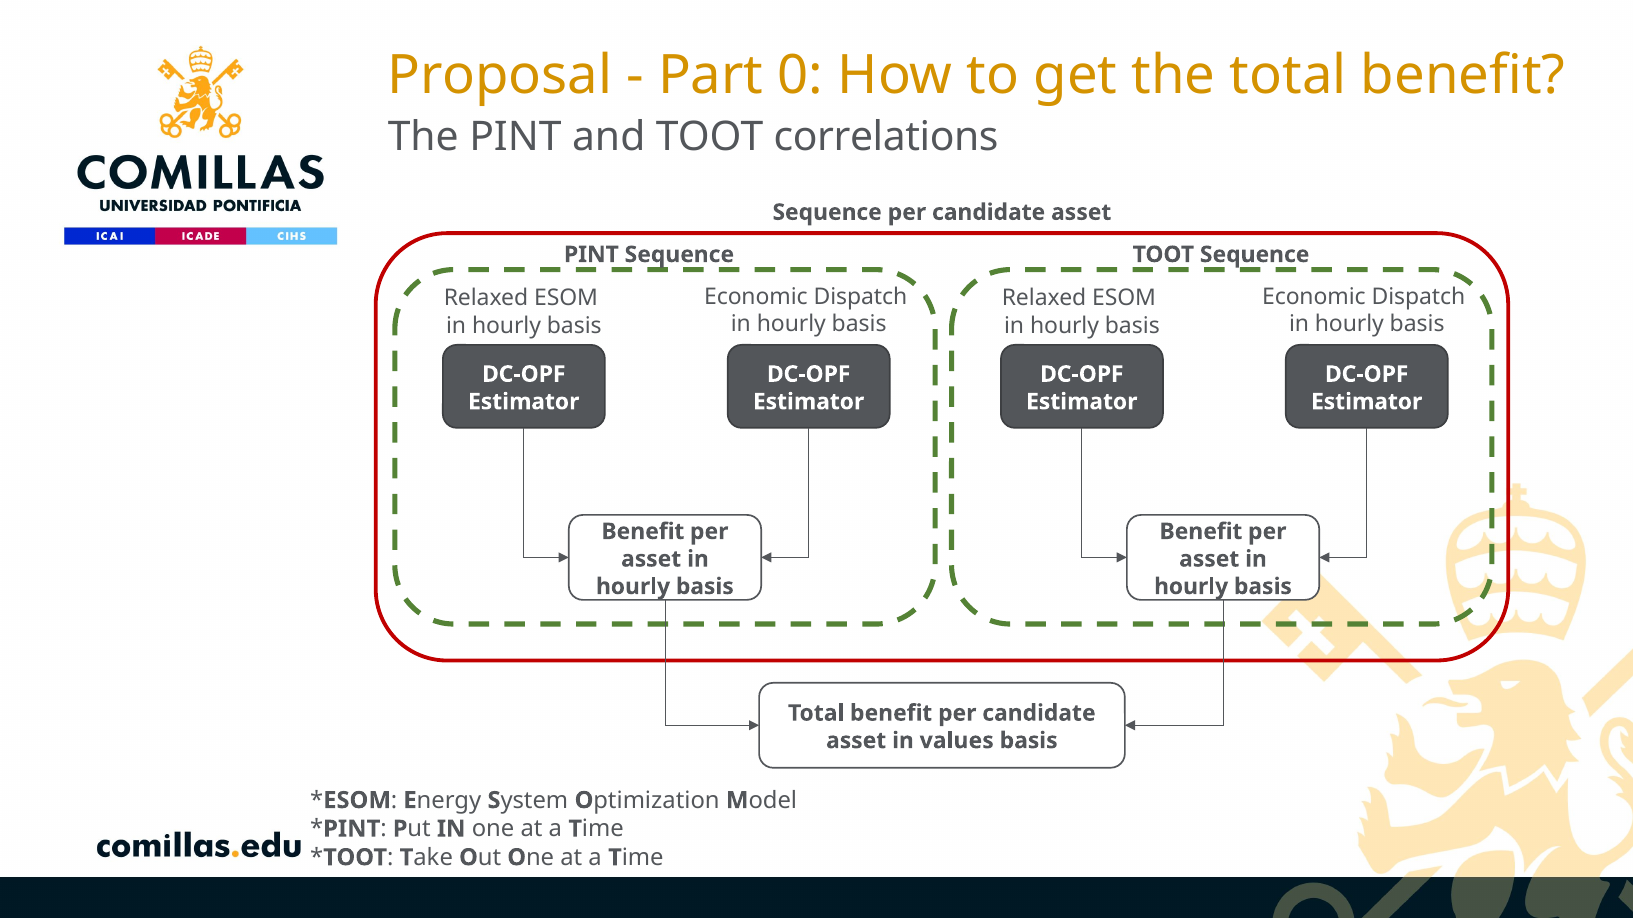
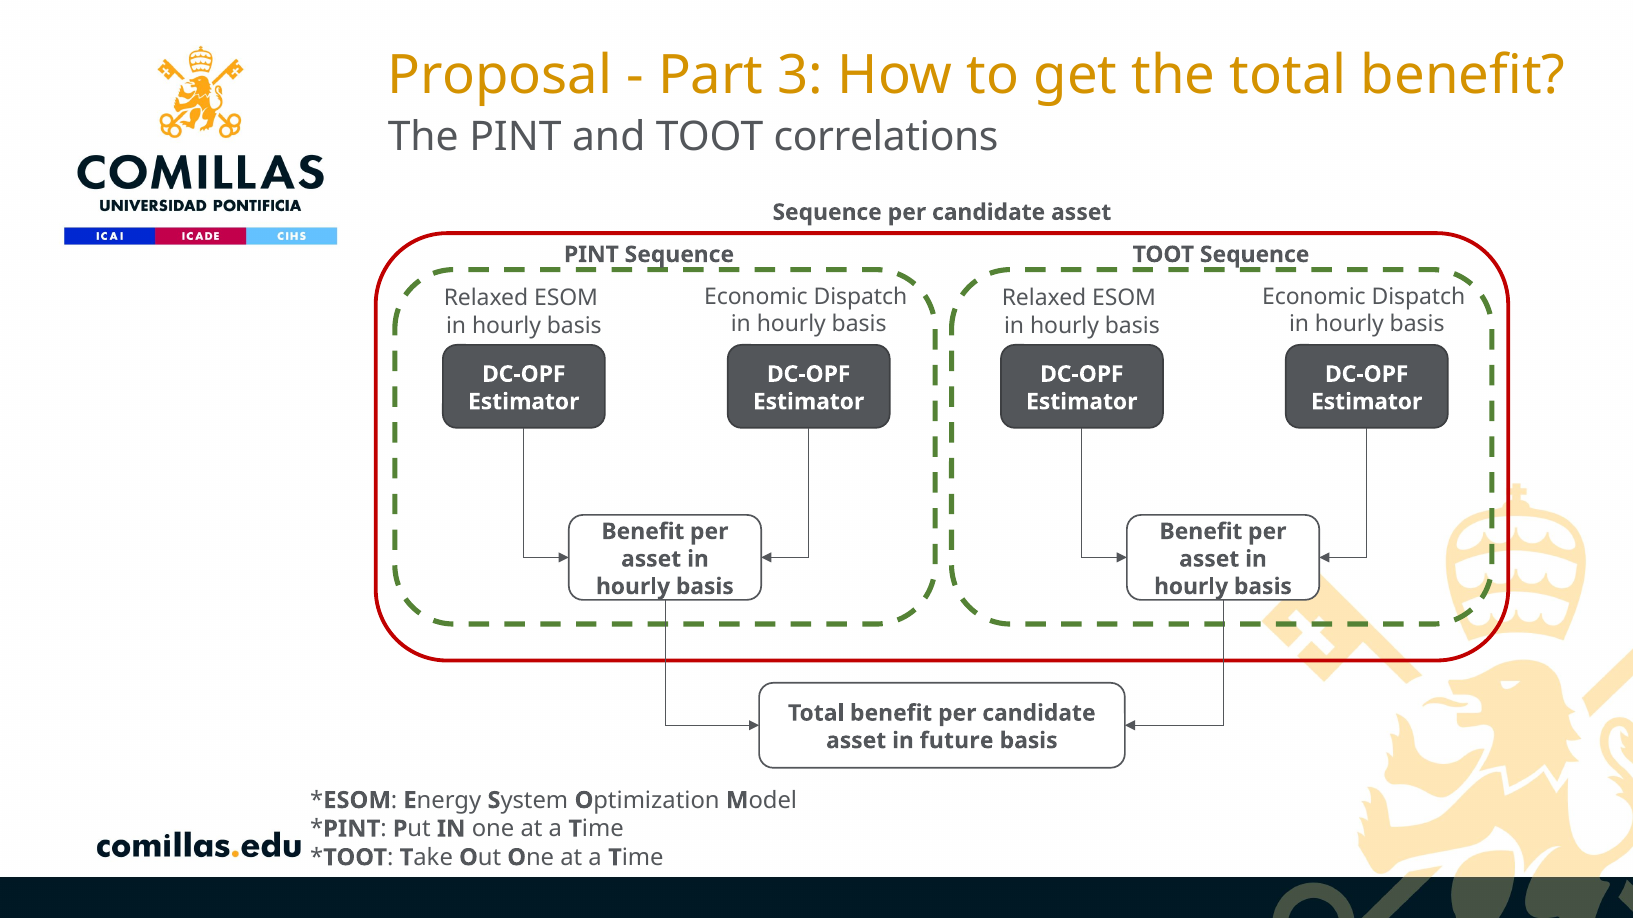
0: 0 -> 3 (801, 76)
values: values -> future (957, 741)
